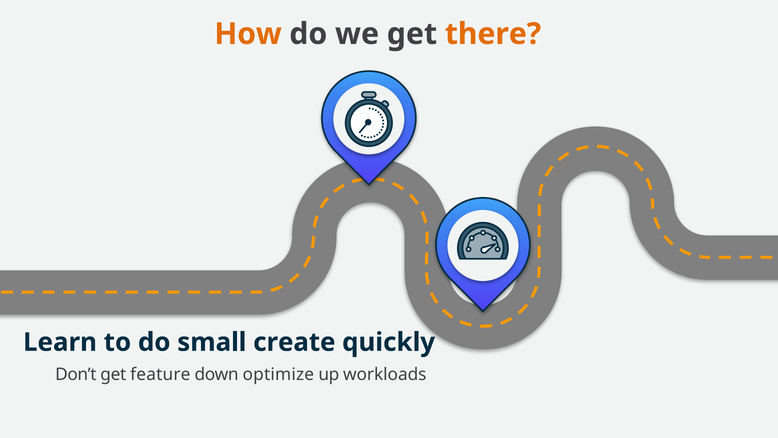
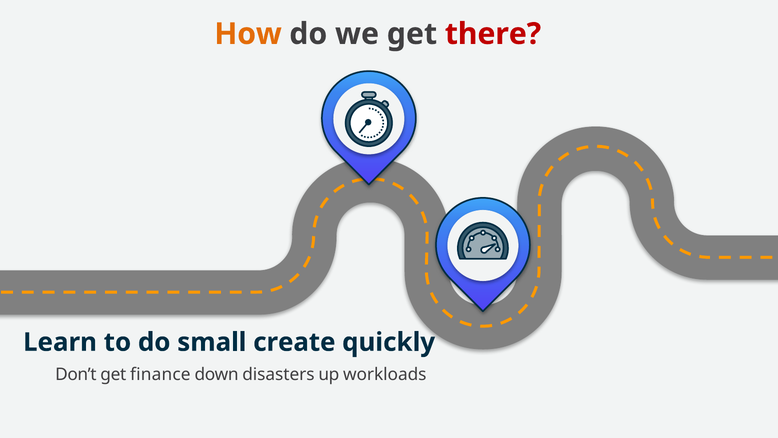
there colour: orange -> red (493, 34)
feature: feature -> finance (160, 374)
optimize: optimize -> disasters (278, 374)
